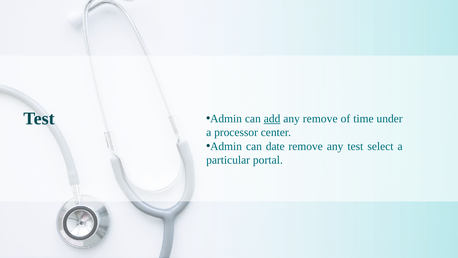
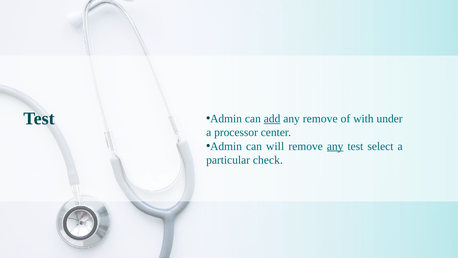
time: time -> with (363, 119)
date: date -> will (275, 146)
any underline: none -> present (335, 146)
portal: portal -> check (268, 160)
